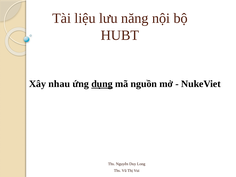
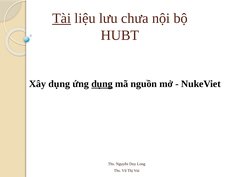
Tài underline: none -> present (62, 18)
năng: năng -> chưa (135, 18)
Xây nhau: nhau -> dụng (59, 84)
